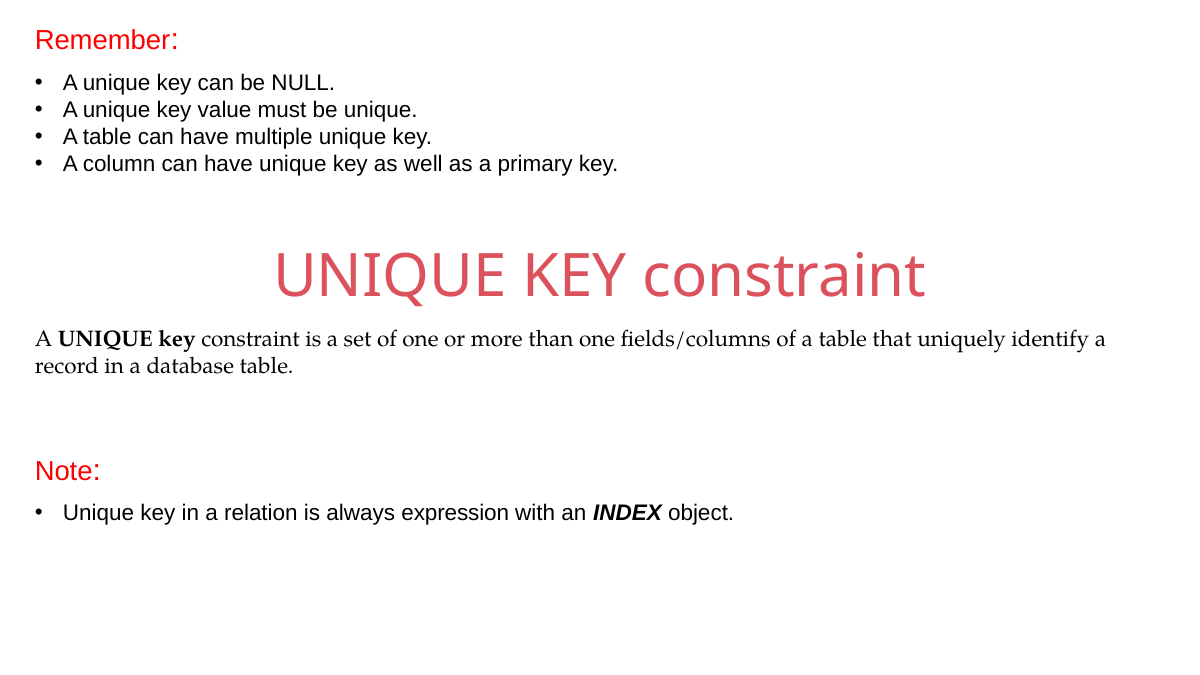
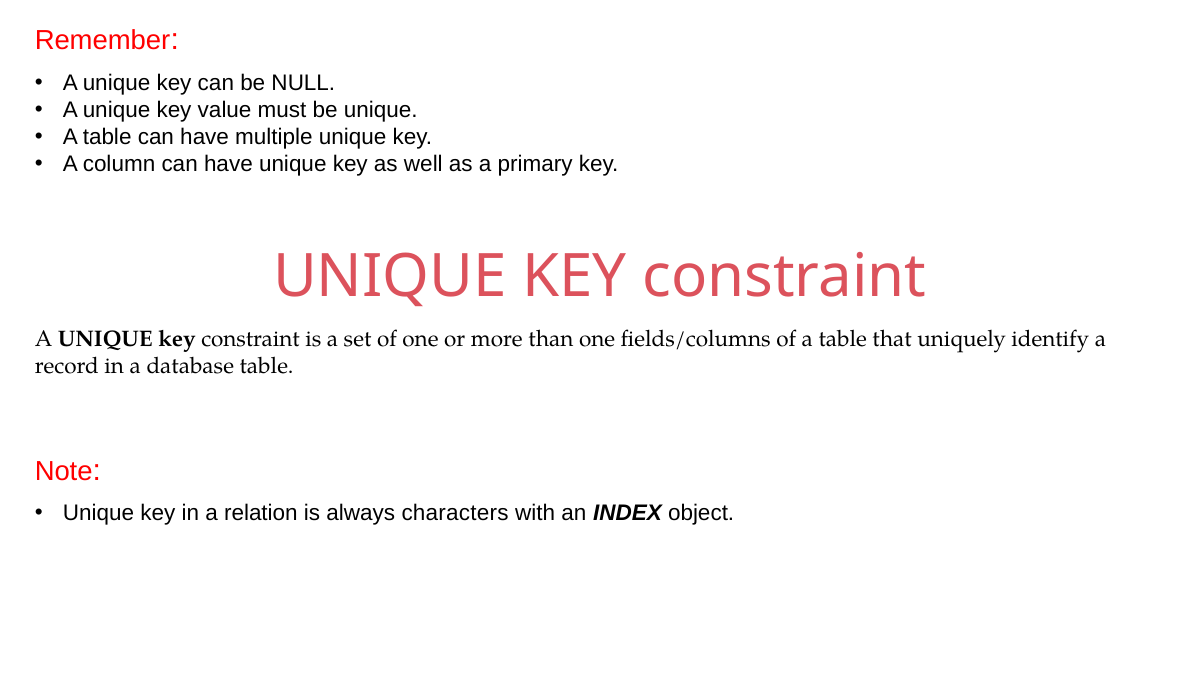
expression: expression -> characters (455, 513)
